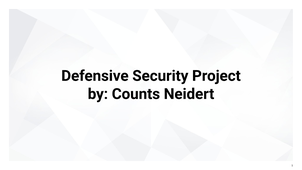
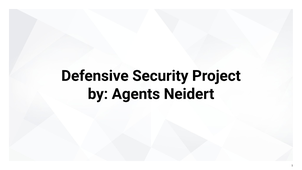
Counts: Counts -> Agents (136, 94)
